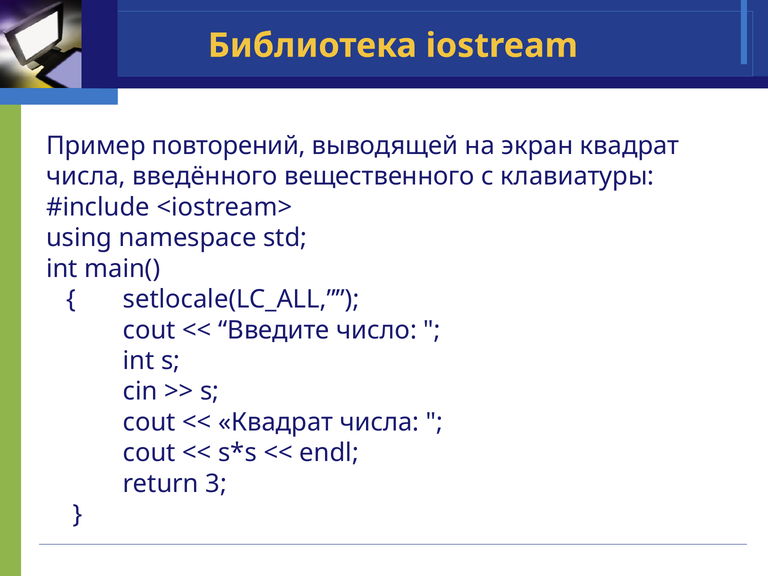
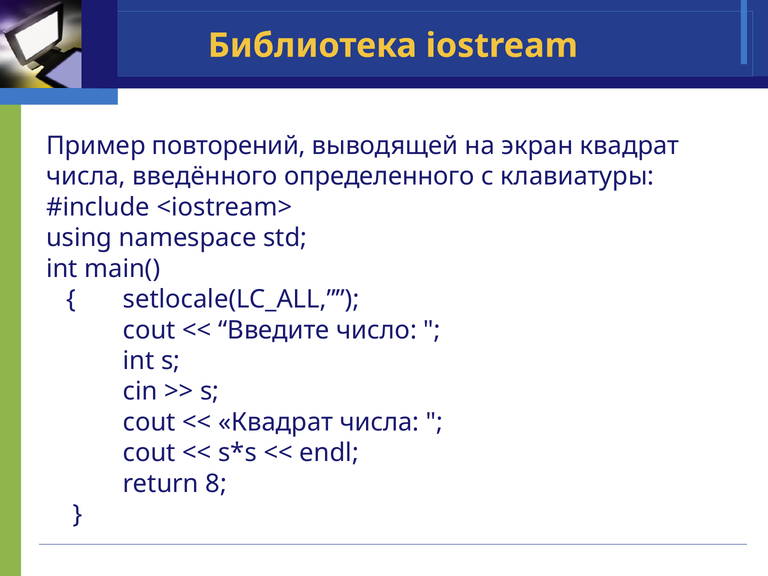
вещественного: вещественного -> определенного (379, 176)
3: 3 -> 8 (216, 484)
